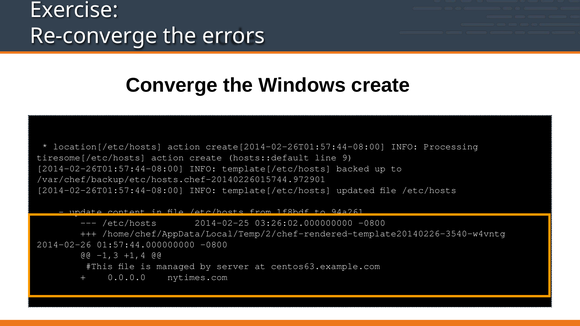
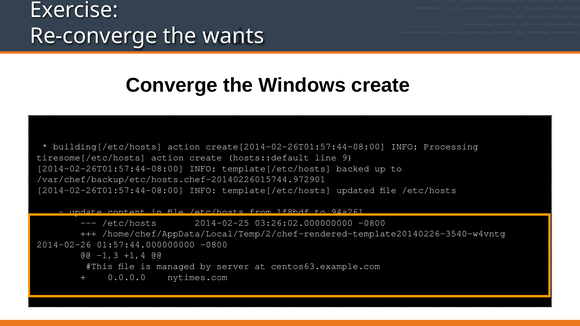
errors: errors -> wants (233, 36)
location[/etc/hosts: location[/etc/hosts -> building[/etc/hosts (108, 147)
